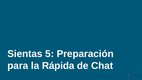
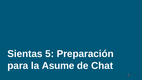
Rápida: Rápida -> Asume (58, 66)
